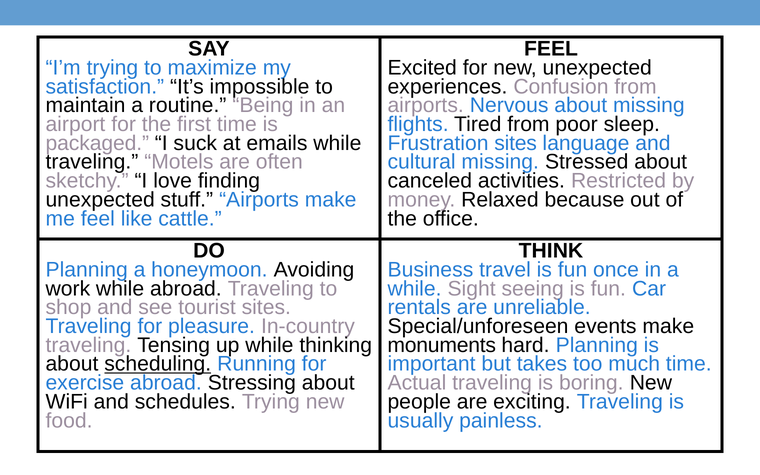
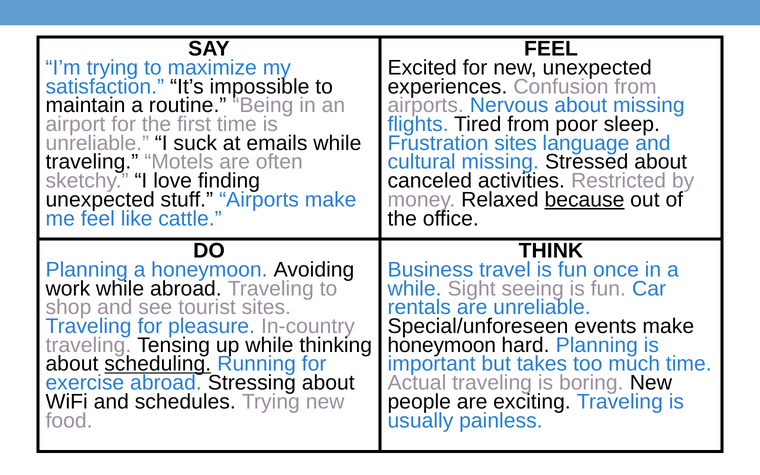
packaged: packaged -> unreliable (97, 143)
because underline: none -> present (584, 200)
monuments: monuments -> honeymoon (442, 345)
